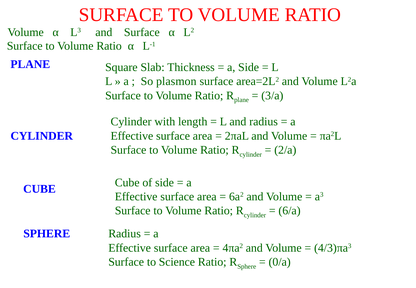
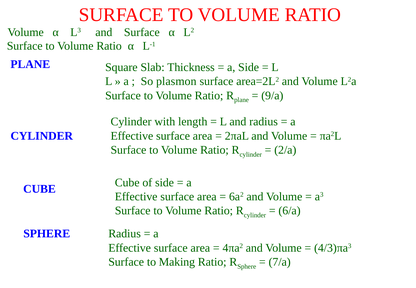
3/a: 3/a -> 9/a (272, 95)
Science: Science -> Making (177, 262)
0/a: 0/a -> 7/a (280, 262)
